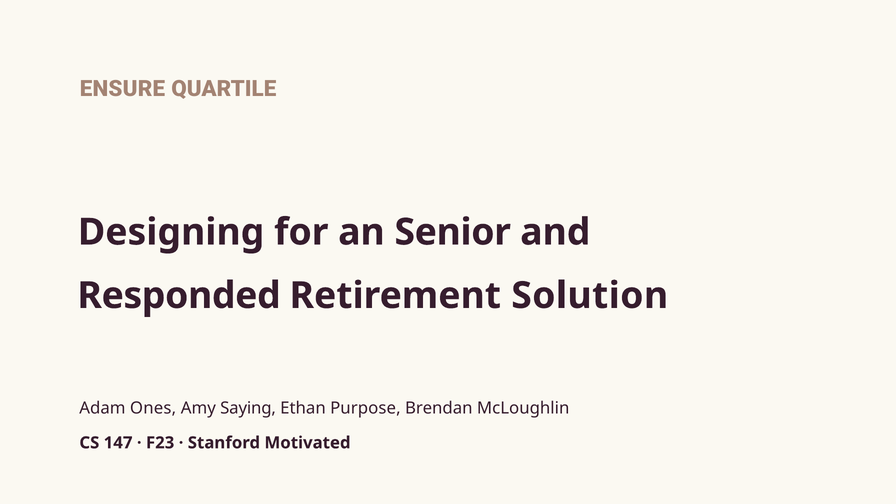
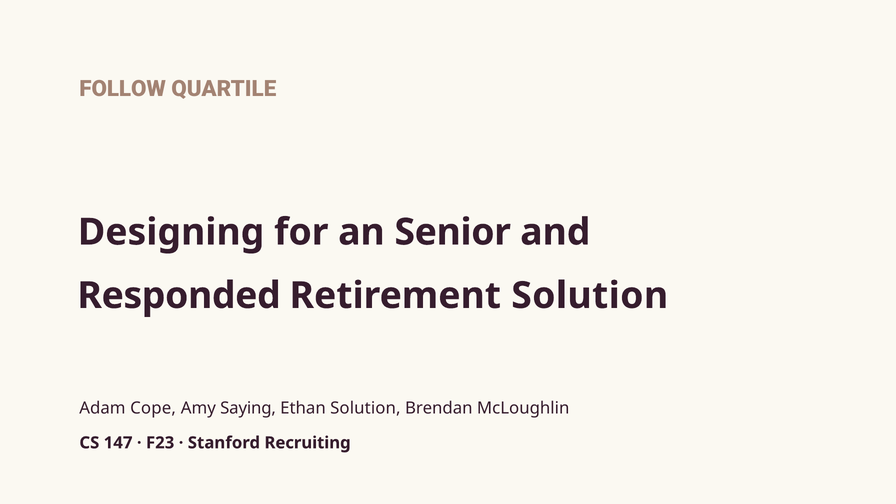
ENSURE: ENSURE -> FOLLOW (123, 89)
Ones: Ones -> Cope (153, 408)
Ethan Purpose: Purpose -> Solution (365, 408)
Motivated: Motivated -> Recruiting (308, 443)
